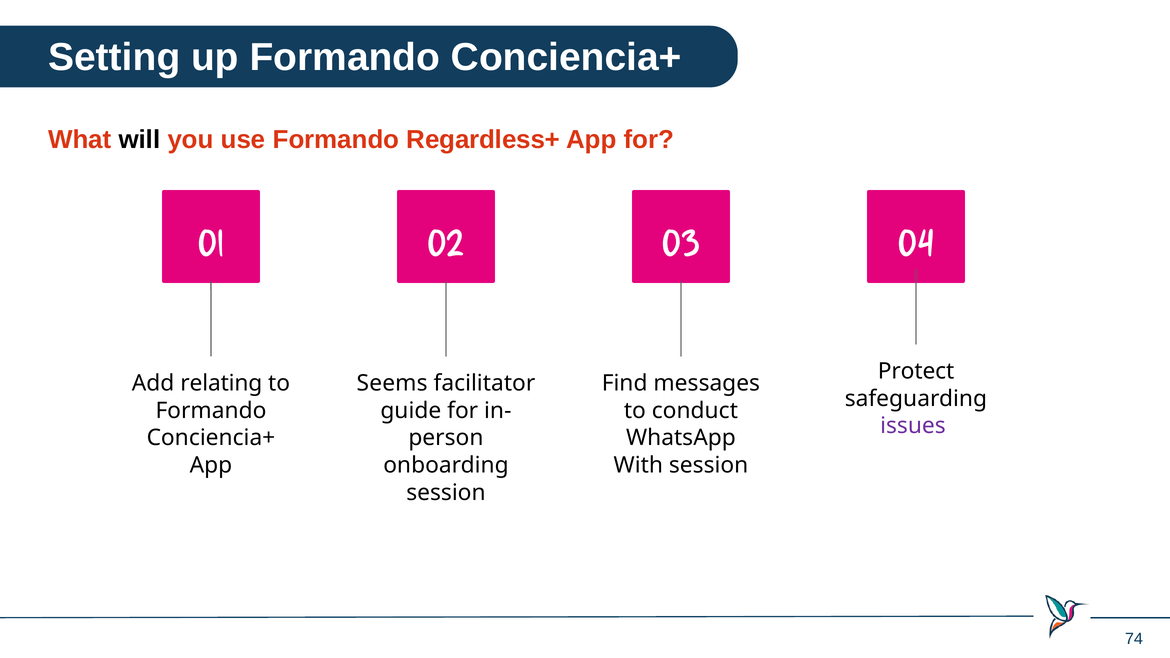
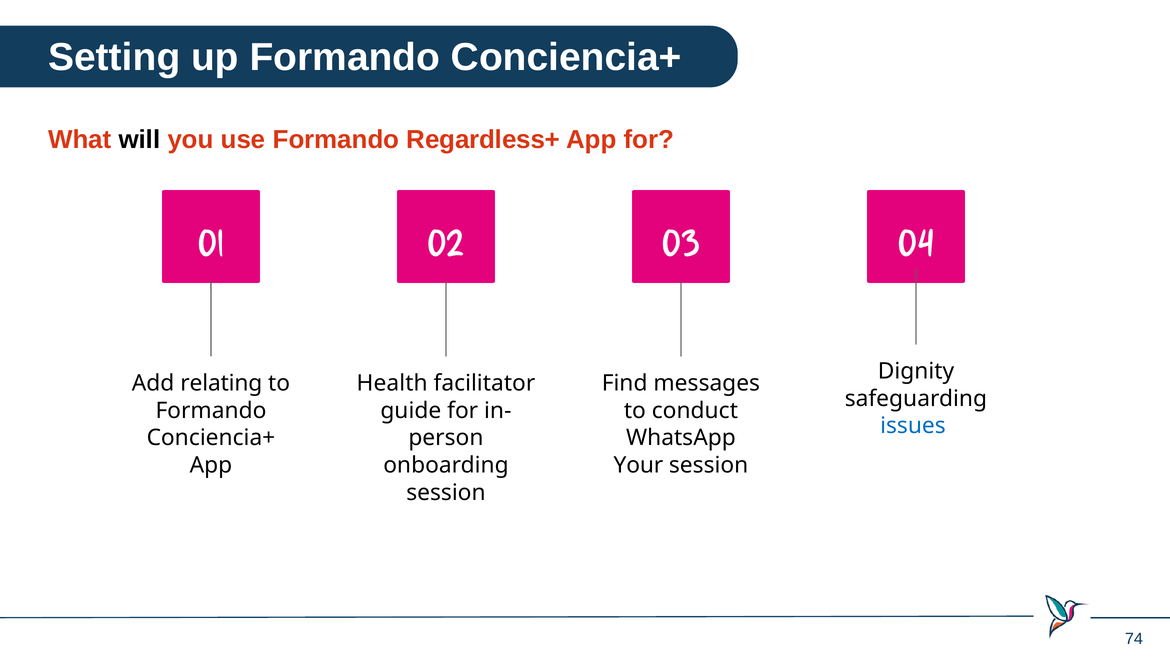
Protect: Protect -> Dignity (916, 371)
Seems: Seems -> Health (392, 383)
issues colour: purple -> blue (913, 426)
With: With -> Your (638, 465)
